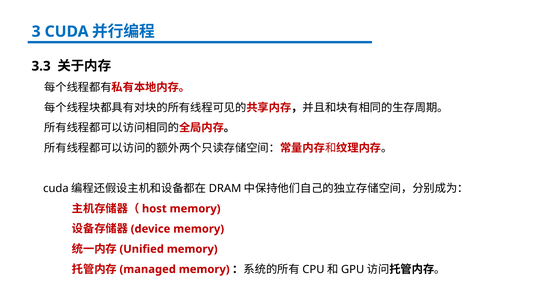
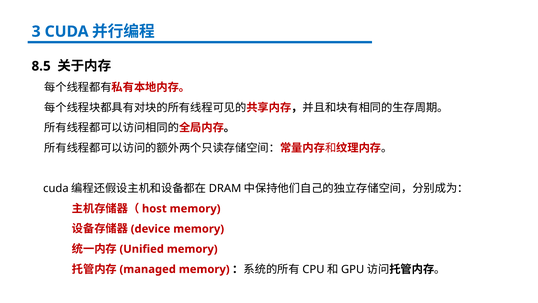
3.3: 3.3 -> 8.5 (41, 66)
